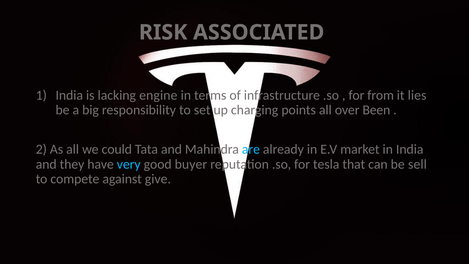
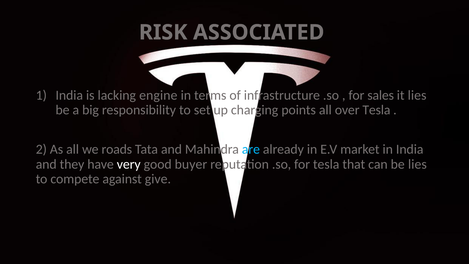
from: from -> sales (381, 95)
over Been: Been -> Tesla (376, 110)
could: could -> roads (117, 149)
very colour: light blue -> white (129, 164)
be sell: sell -> lies (417, 164)
